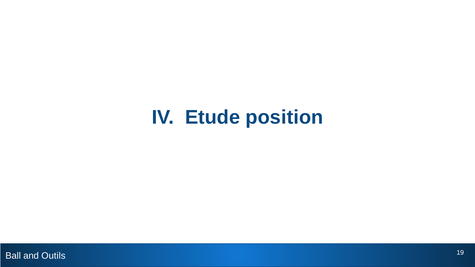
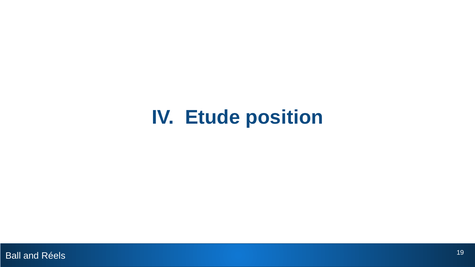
Outils: Outils -> Réels (53, 256)
